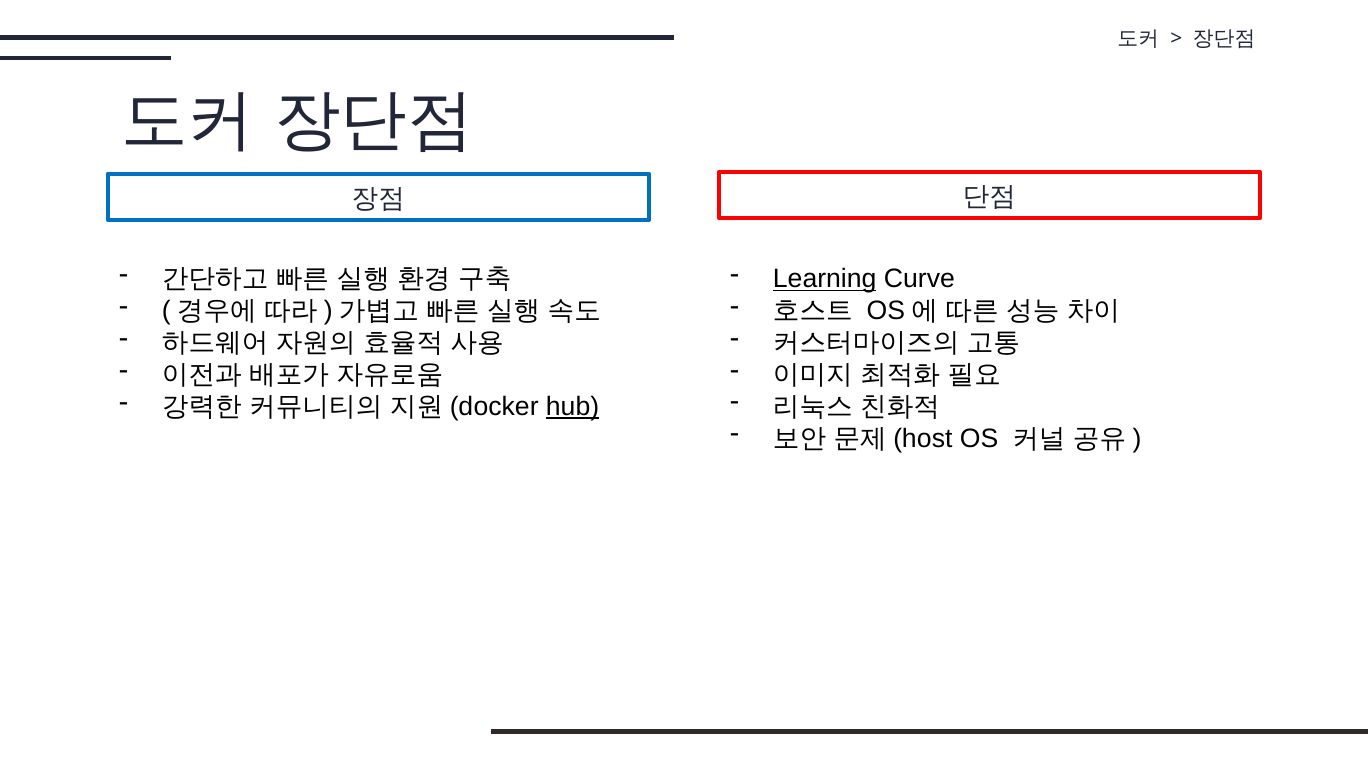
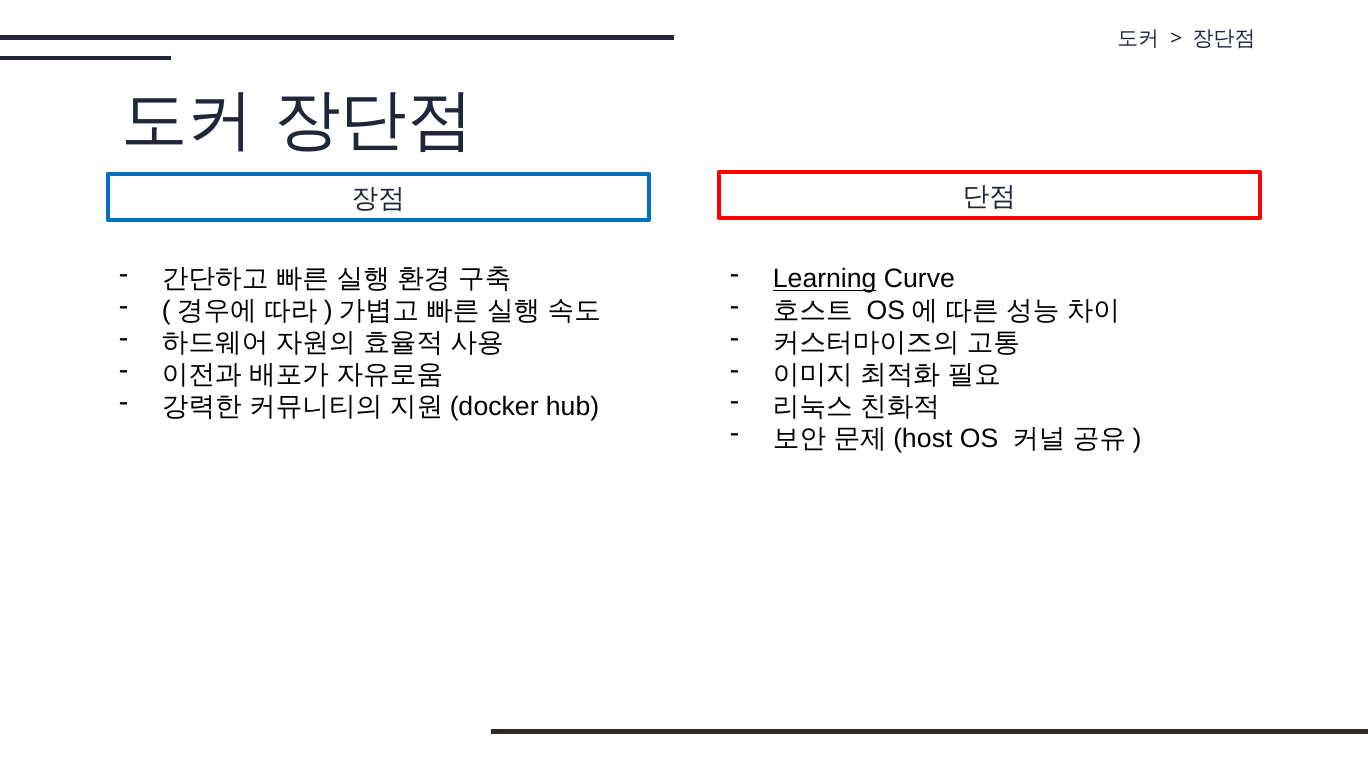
hub underline: present -> none (573, 407)
